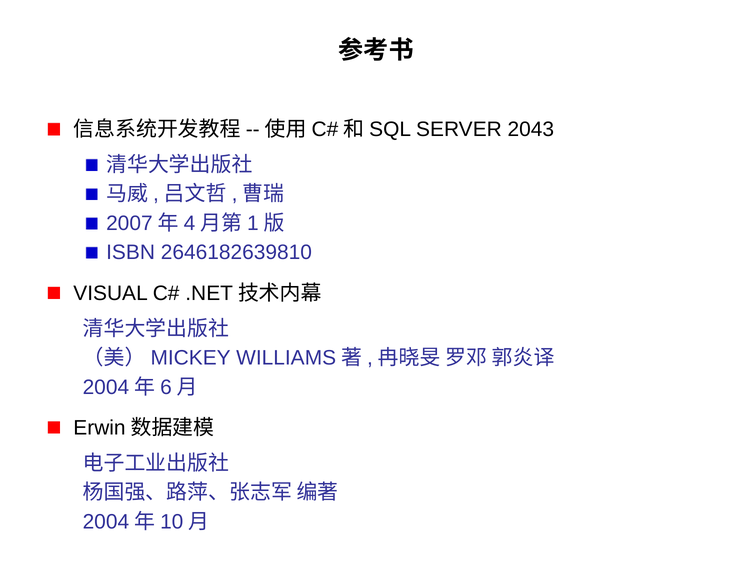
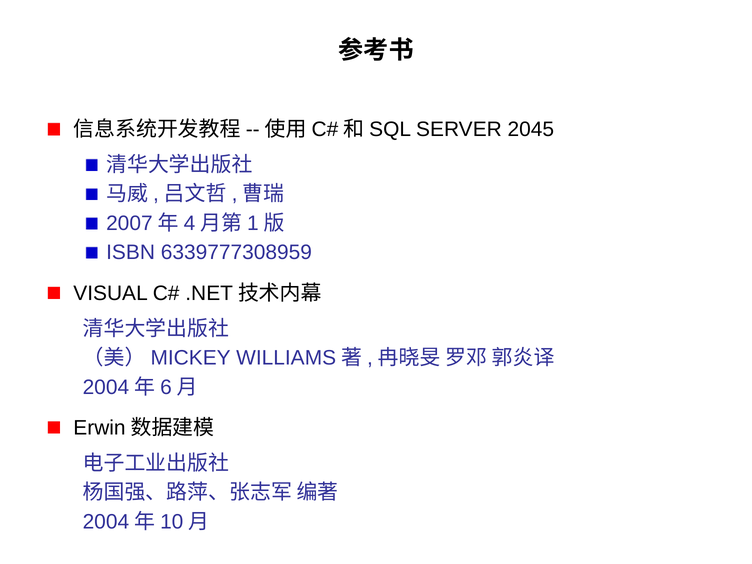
2043: 2043 -> 2045 (531, 129)
2646182639810: 2646182639810 -> 6339777308959 (236, 253)
